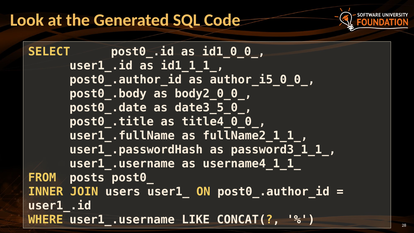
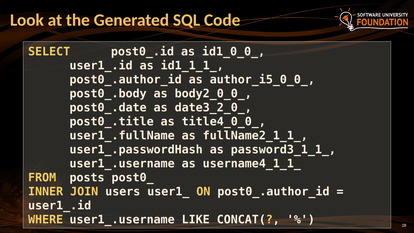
date3_5_0_: date3_5_0_ -> date3_2_0_ (213, 108)
